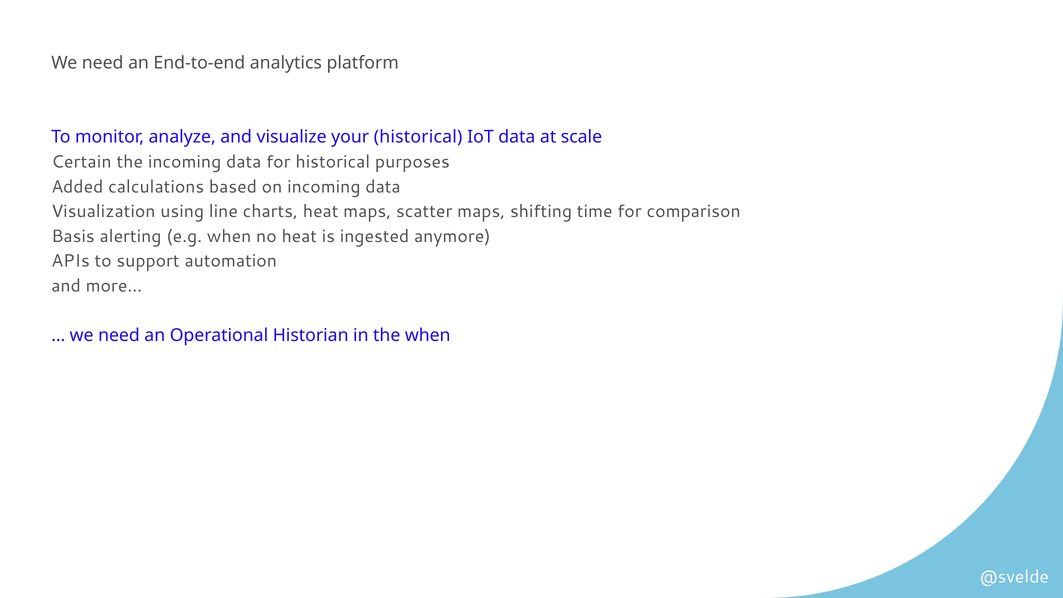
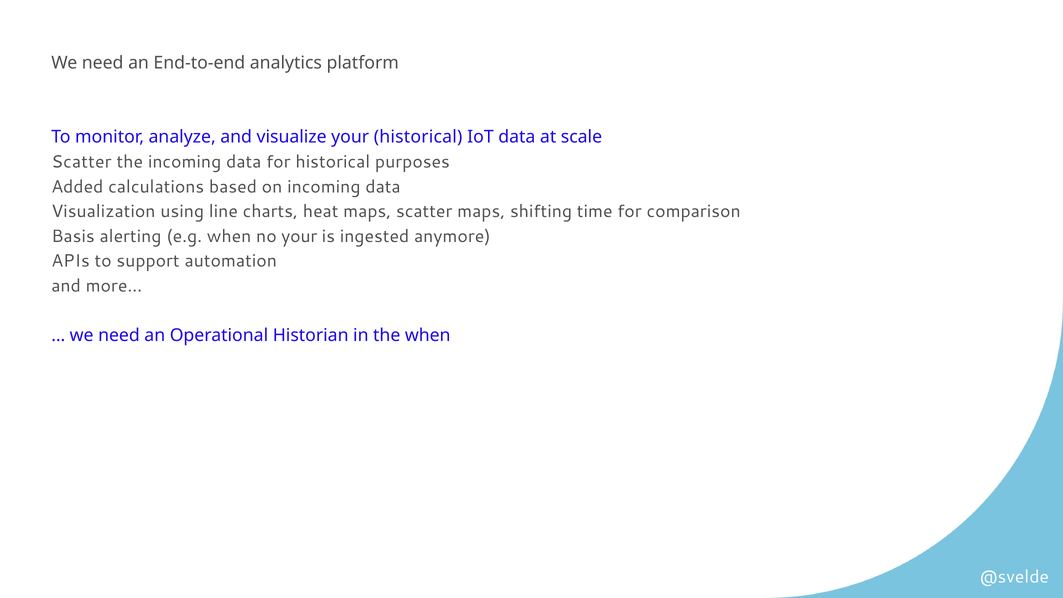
Certain: Certain -> Scatter (81, 162)
no heat: heat -> your (299, 236)
